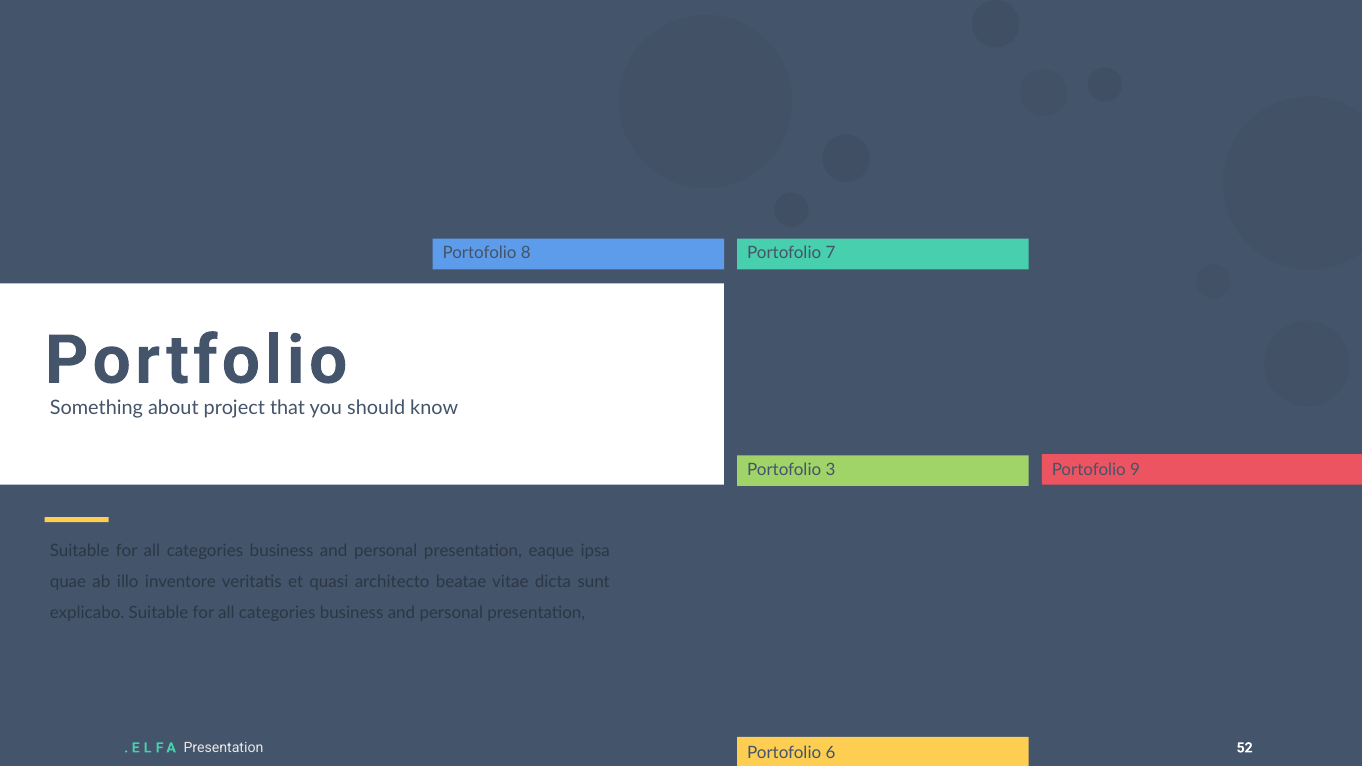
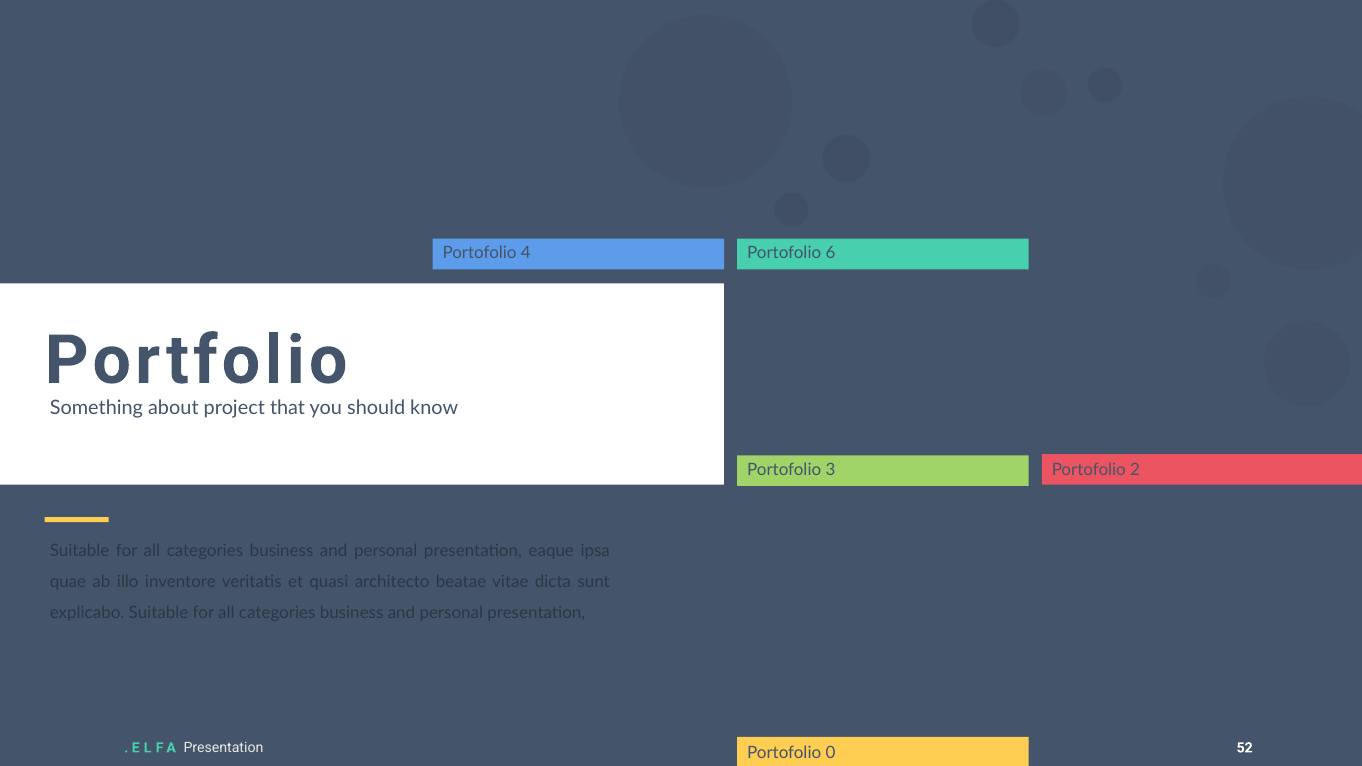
8: 8 -> 4 (526, 253)
7: 7 -> 6 (830, 253)
9: 9 -> 2 (1135, 470)
6: 6 -> 0 (830, 753)
